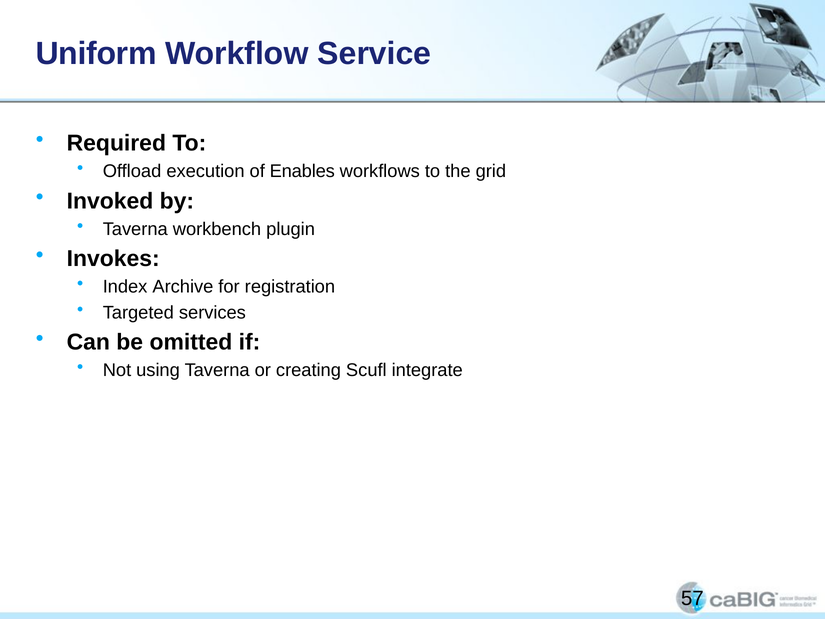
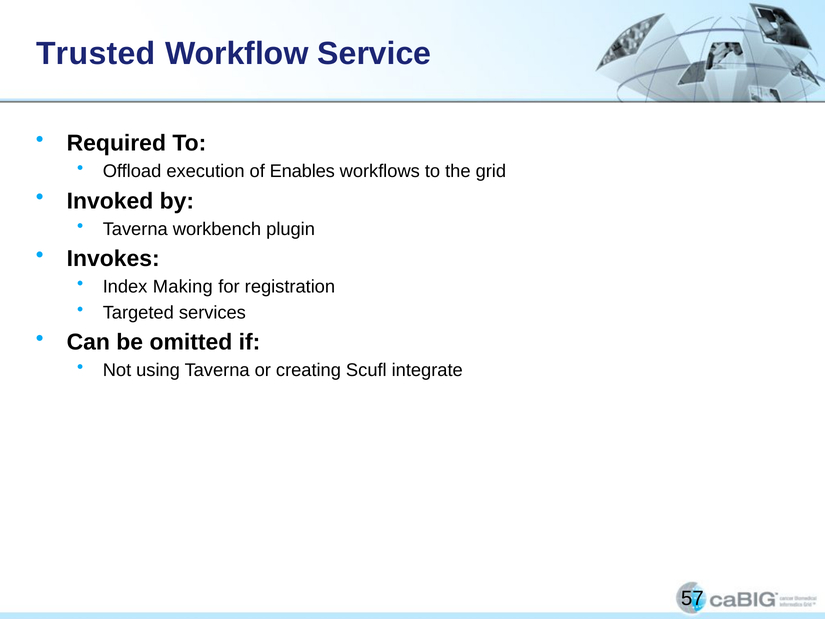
Uniform: Uniform -> Trusted (96, 54)
Archive: Archive -> Making (183, 287)
